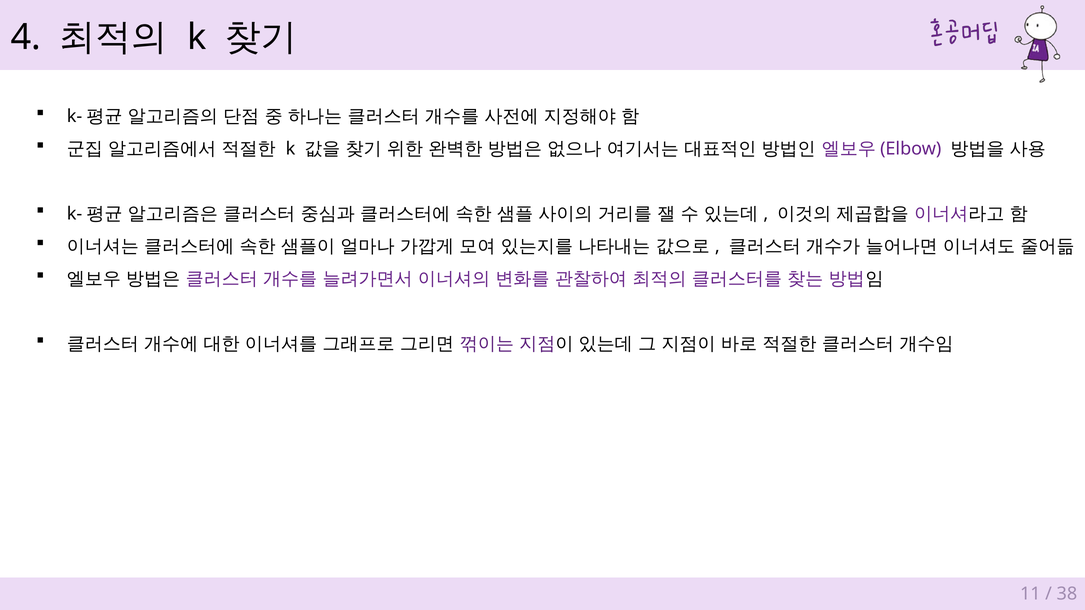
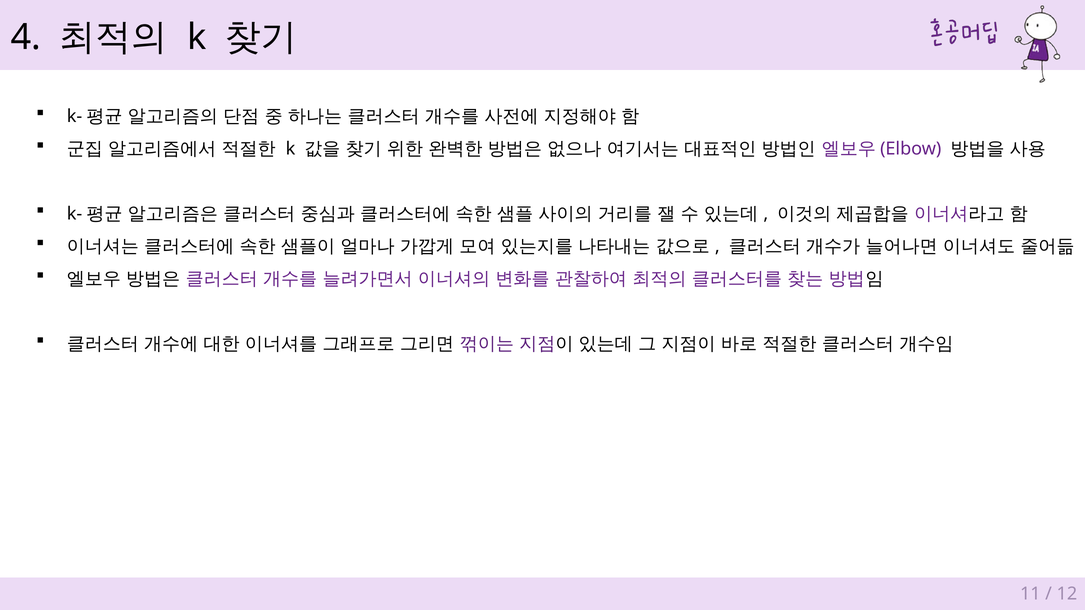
38: 38 -> 12 (1067, 594)
